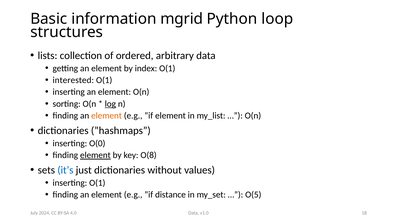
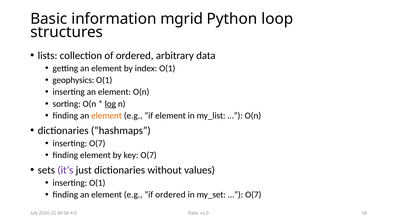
interested: interested -> geophysics (73, 80)
inserting O(0: O(0 -> O(7 (97, 144)
element underline: present -> none (95, 155)
key O(8: O(8 -> O(7 (149, 155)
it’s colour: blue -> purple (65, 170)
”if distance: distance -> ordered (170, 195)
O(5: O(5 -> O(7 (253, 195)
